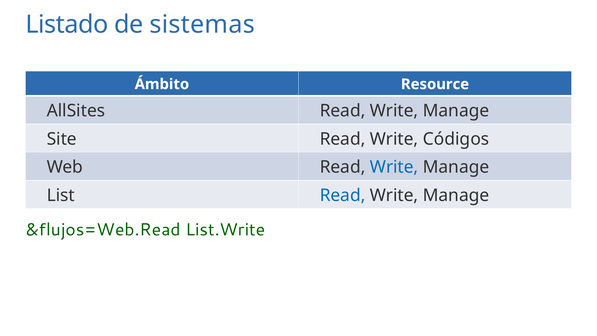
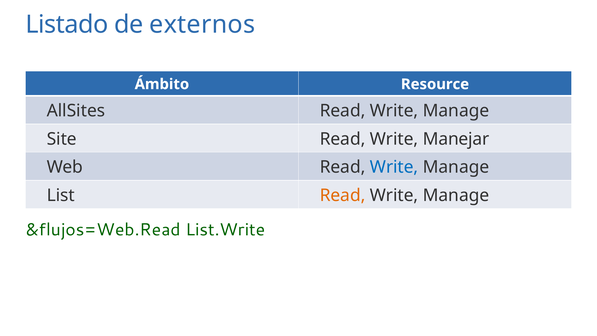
sistemas: sistemas -> externos (202, 25)
Códigos: Códigos -> Manejar (456, 139)
Read colour: blue -> orange (343, 195)
